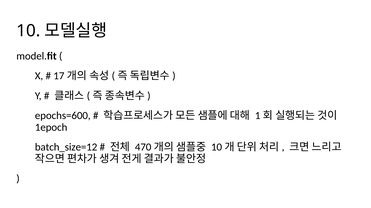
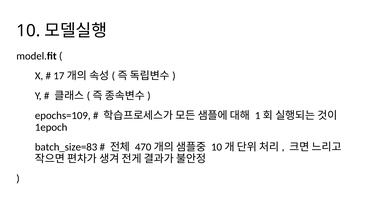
epochs=600: epochs=600 -> epochs=109 (63, 116)
batch_size=12: batch_size=12 -> batch_size=83 (66, 148)
